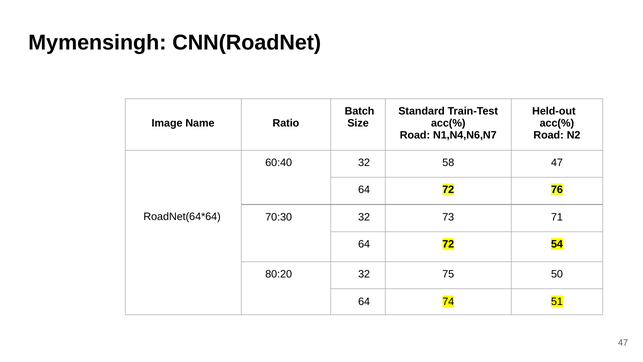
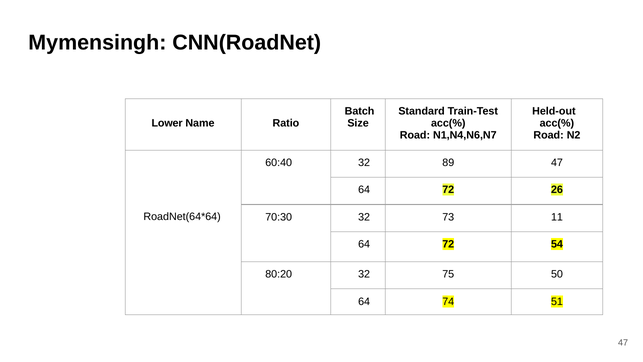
Image: Image -> Lower (167, 123)
58: 58 -> 89 (448, 163)
76: 76 -> 26 (557, 190)
71: 71 -> 11 (557, 217)
